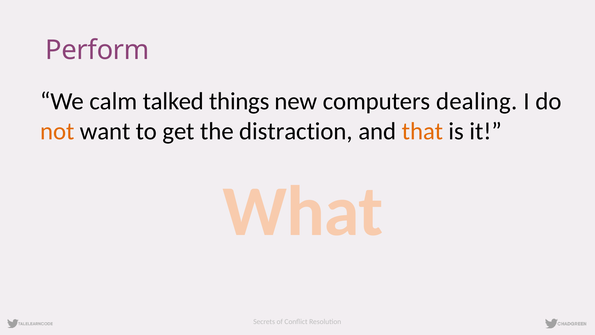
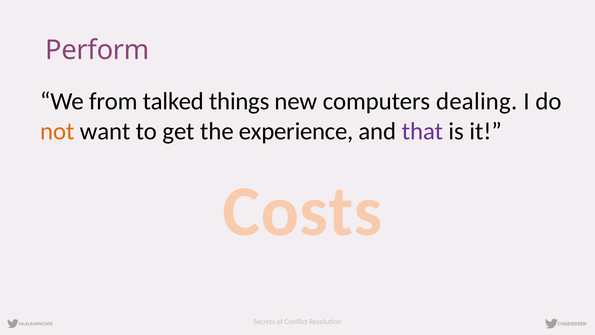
calm: calm -> from (113, 101)
distraction: distraction -> experience (296, 131)
that colour: orange -> purple (422, 131)
What: What -> Costs (302, 211)
